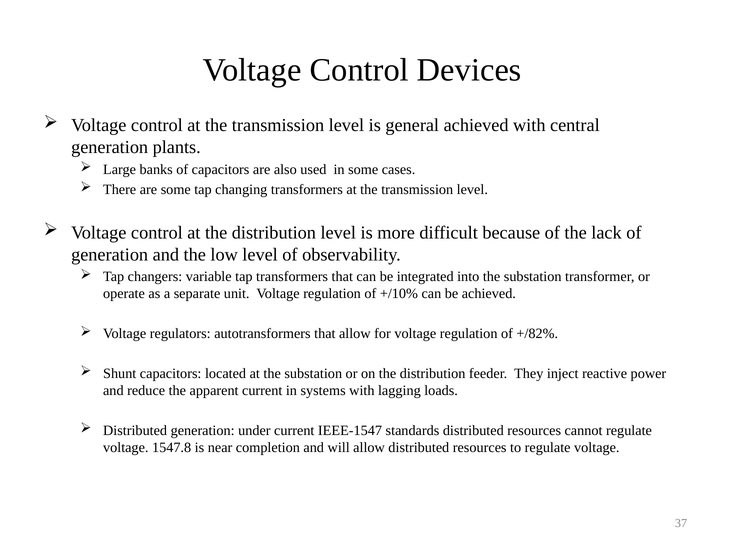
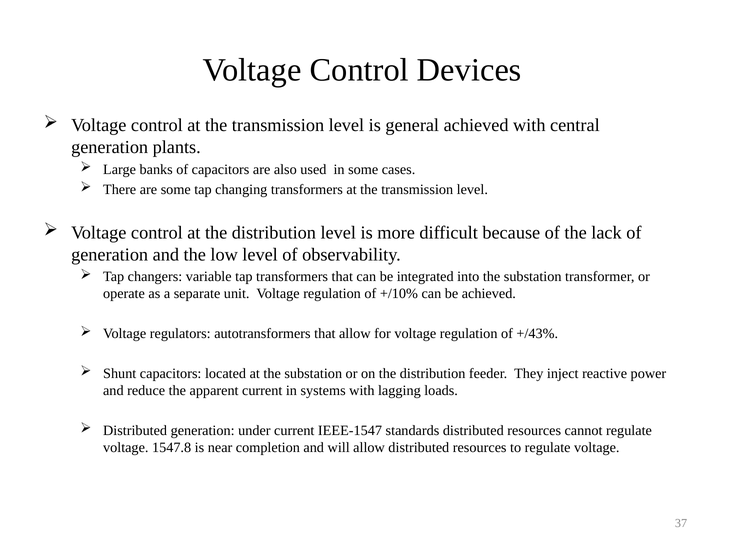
+/82%: +/82% -> +/43% (537, 334)
